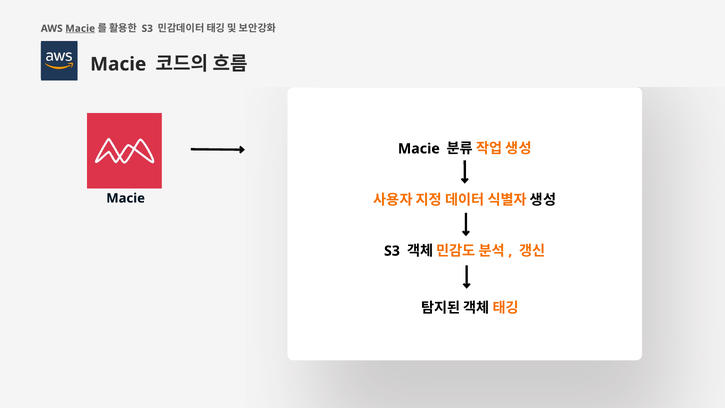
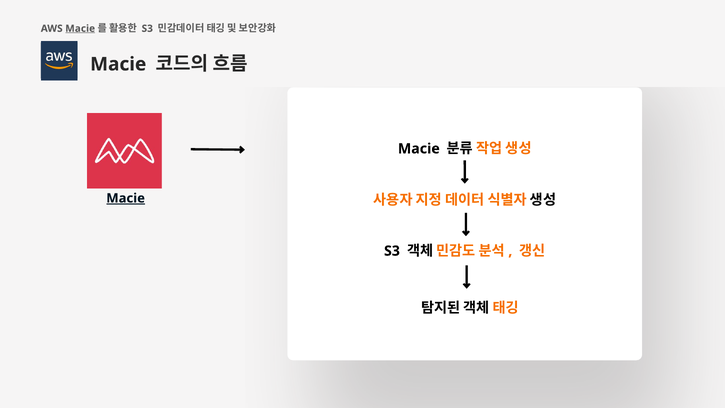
Macie underline: none -> present (126, 198)
